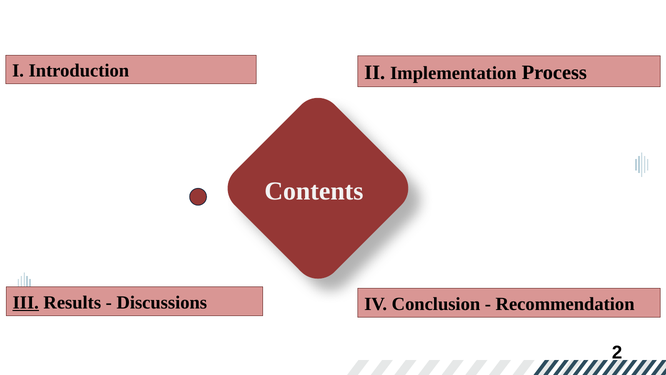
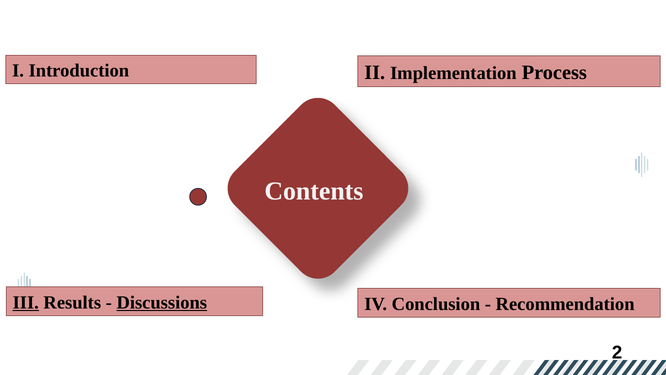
Discussions underline: none -> present (162, 302)
